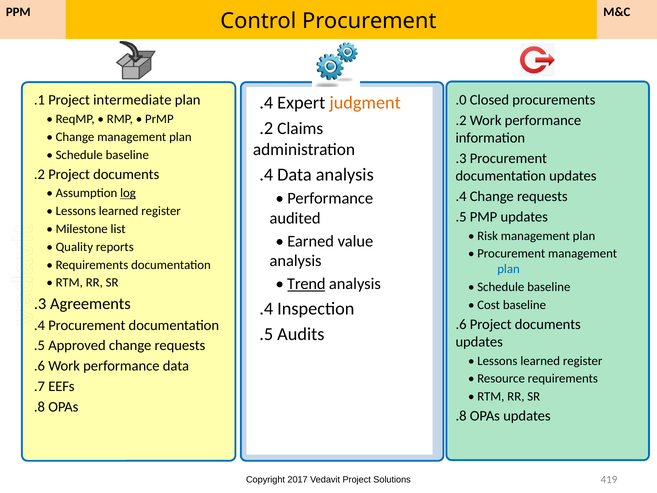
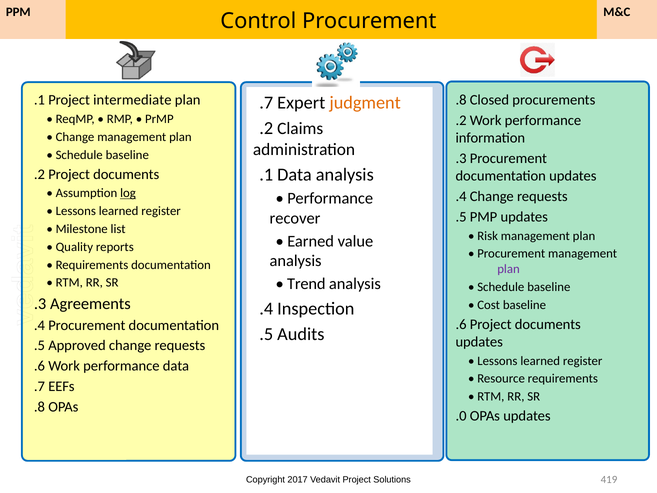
.4: .4 -> .7 (266, 103)
.0: .0 -> .8 (461, 100)
.4: .4 -> .1 (266, 174)
audited: audited -> recover (295, 218)
plan colour: blue -> purple (509, 269)
Trend underline: present -> none (306, 284)
.8: .8 -> .0 (461, 416)
